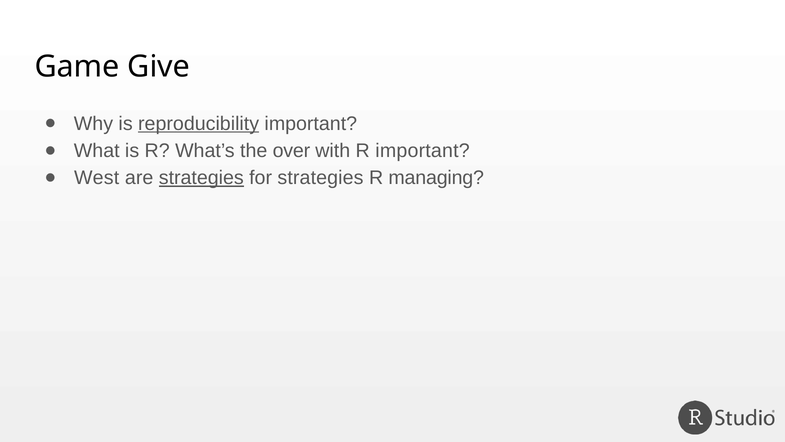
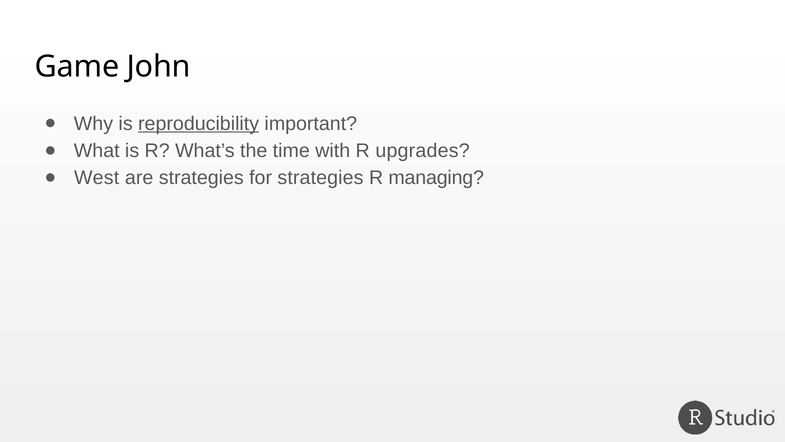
Give: Give -> John (159, 67)
over: over -> time (291, 151)
R important: important -> upgrades (423, 151)
strategies underline: present -> none (201, 178)
